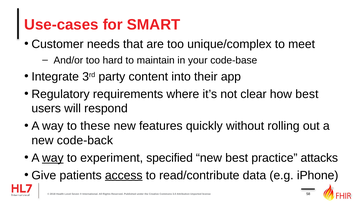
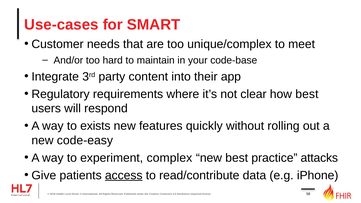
these: these -> exists (95, 126)
code-back: code-back -> code-easy (85, 140)
way underline: present -> none (53, 158)
specified: specified -> complex (169, 158)
